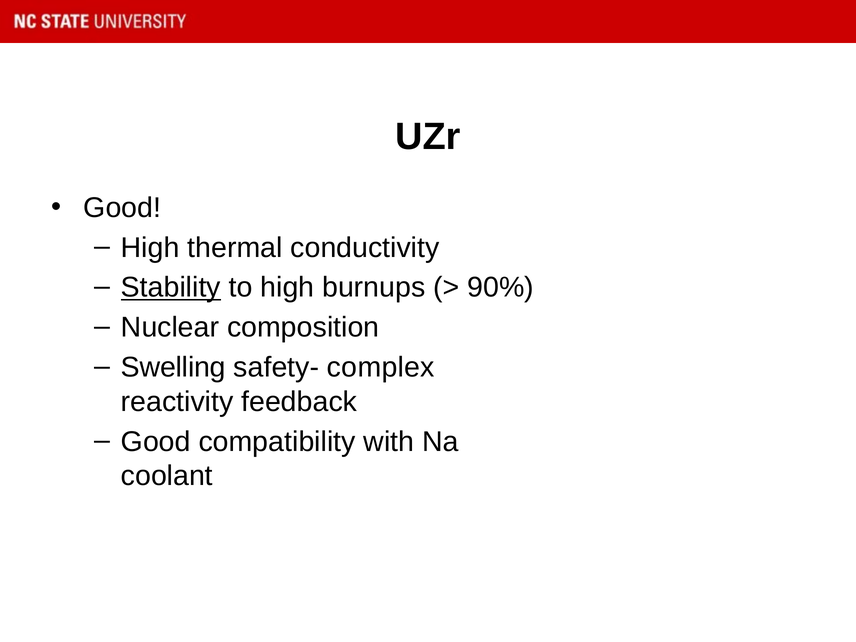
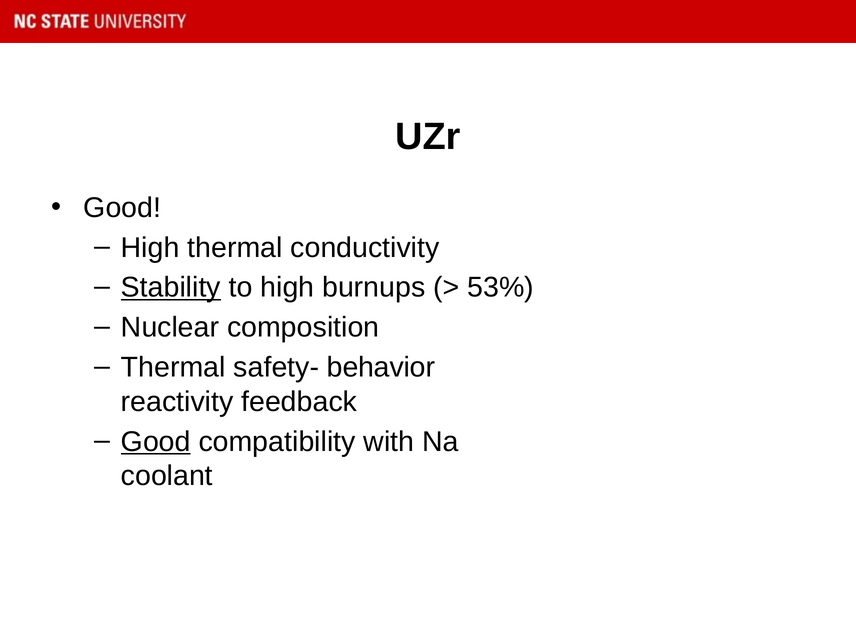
90%: 90% -> 53% (501, 288)
Swelling: Swelling -> Thermal (173, 367)
complex: complex -> behavior (381, 367)
Good underline: none -> present (156, 442)
